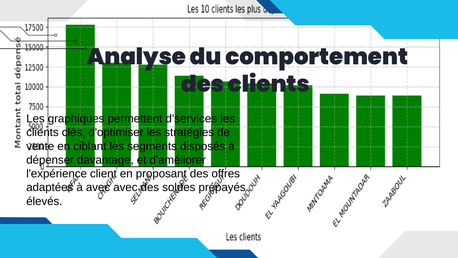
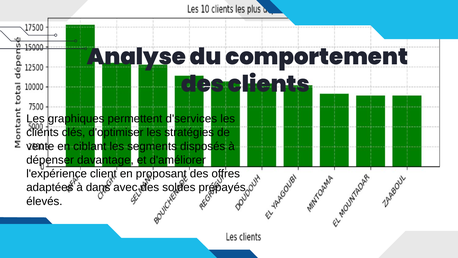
à avec: avec -> dans (98, 187)
